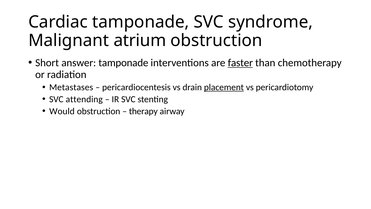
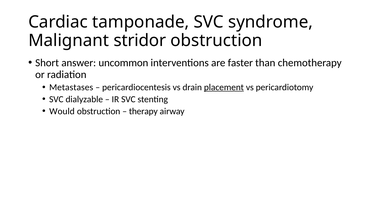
atrium: atrium -> stridor (140, 40)
answer tamponade: tamponade -> uncommon (123, 63)
faster underline: present -> none (240, 63)
attending: attending -> dialyzable (84, 99)
